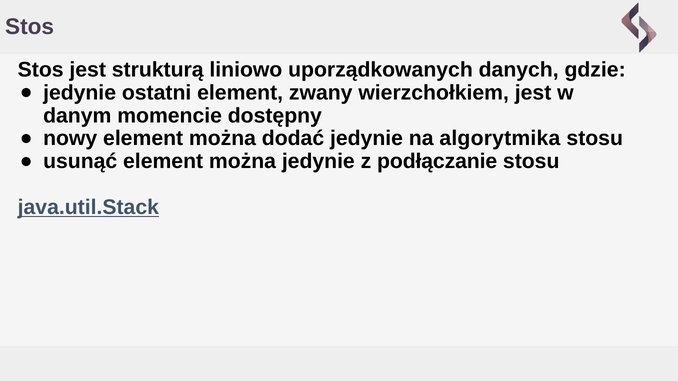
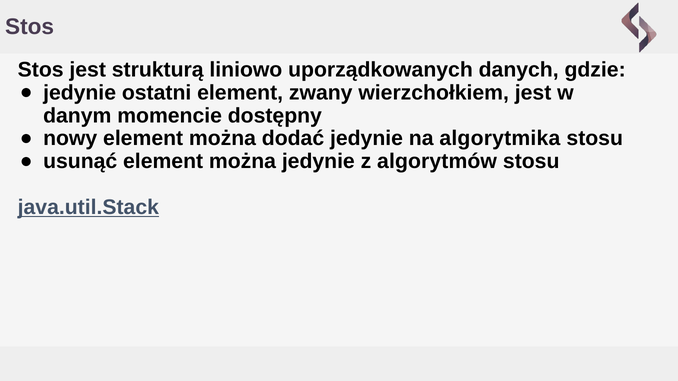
podłączanie: podłączanie -> algorytmów (437, 161)
